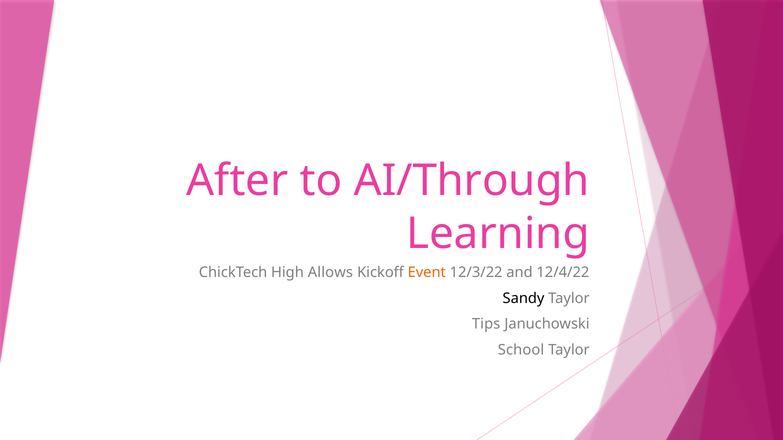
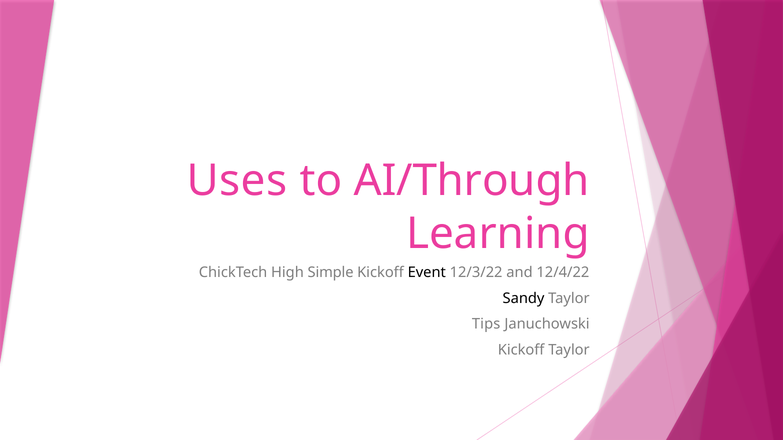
After: After -> Uses (237, 181)
Allows: Allows -> Simple (331, 273)
Event colour: orange -> black (427, 273)
School: School -> Kickoff (521, 350)
